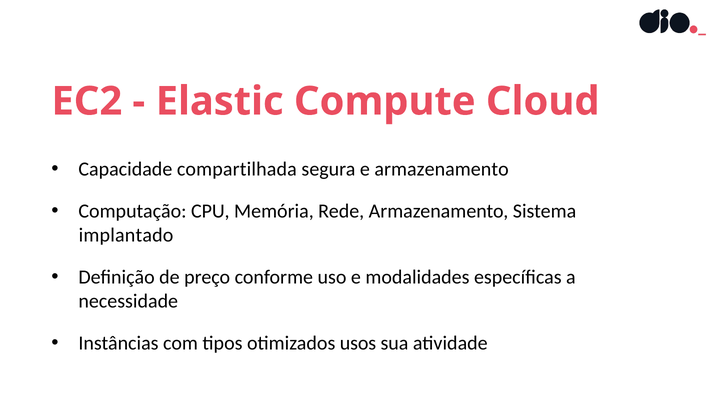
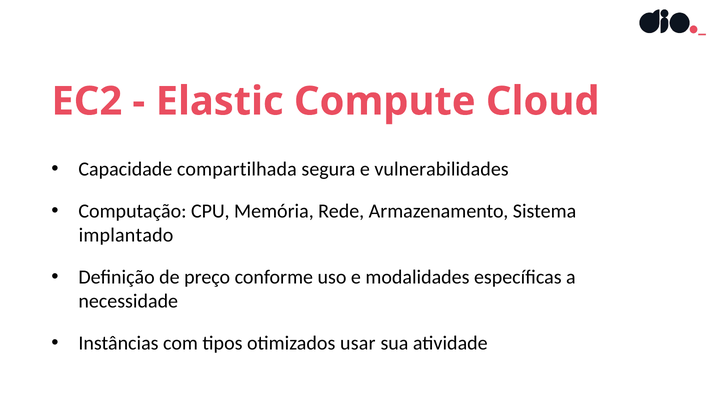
e armazenamento: armazenamento -> vulnerabilidades (442, 169)
usos: usos -> usar (358, 343)
